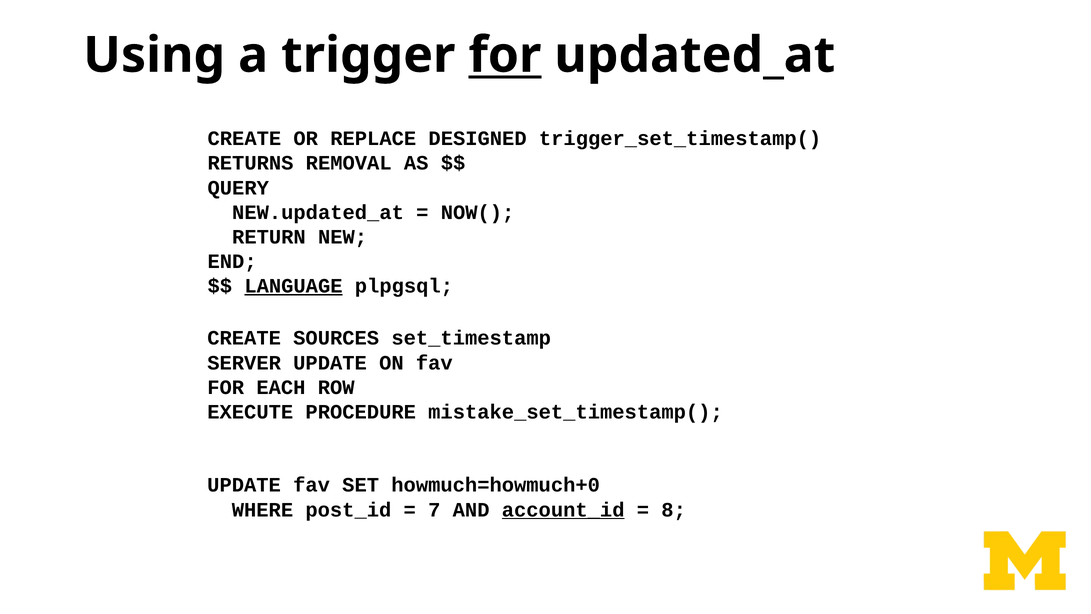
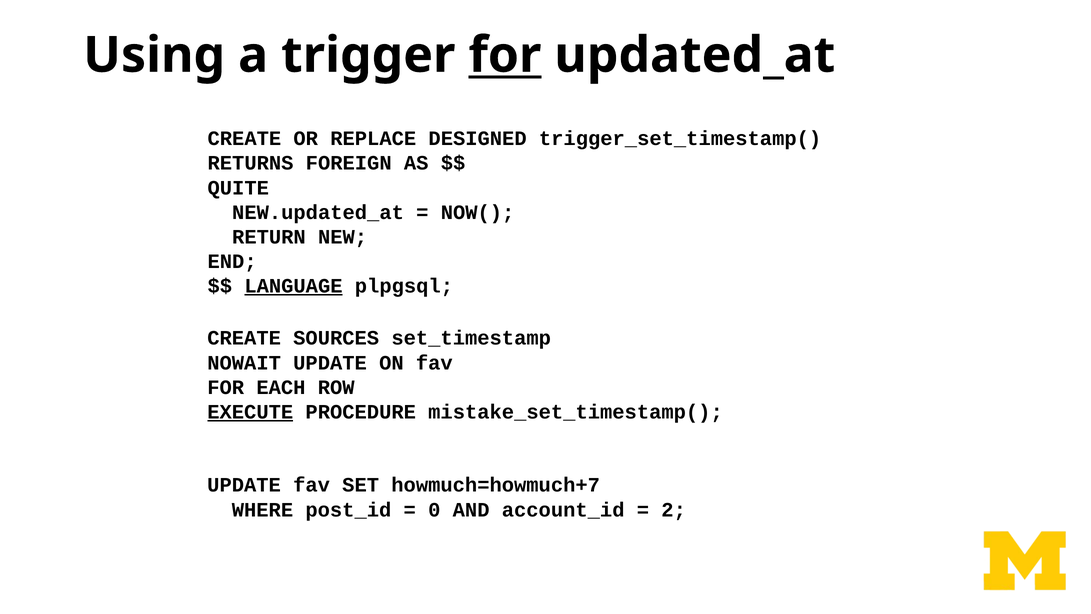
REMOVAL: REMOVAL -> FOREIGN (349, 163)
QUERY: QUERY -> QUITE (238, 188)
SERVER: SERVER -> NOWAIT (244, 363)
EXECUTE underline: none -> present (250, 412)
howmuch=howmuch+0: howmuch=howmuch+0 -> howmuch=howmuch+7 (496, 485)
7: 7 -> 0 (434, 509)
account_id underline: present -> none (563, 509)
8: 8 -> 2 (674, 509)
